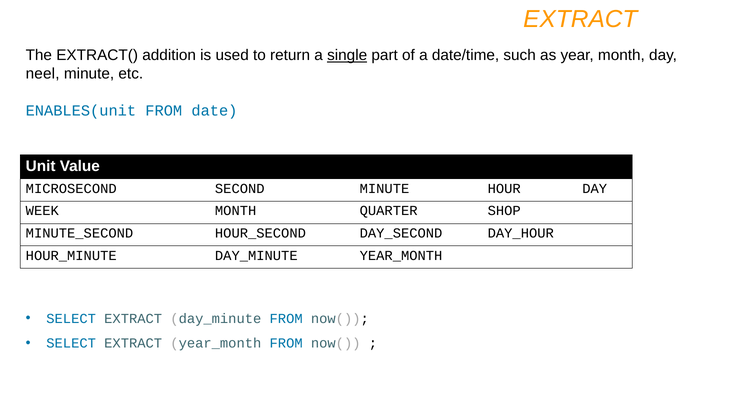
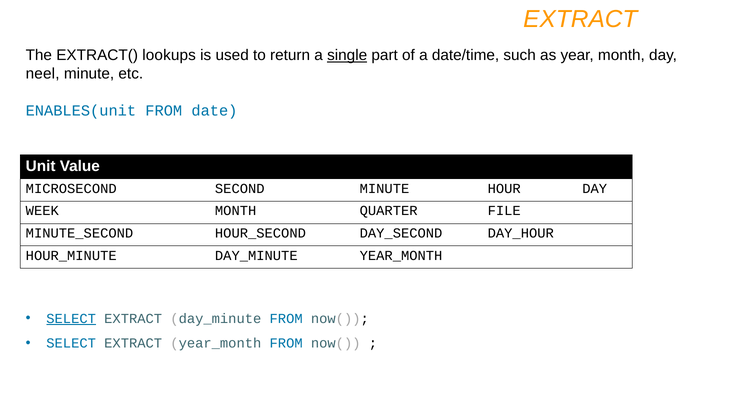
addition: addition -> lookups (169, 55)
SHOP: SHOP -> FILE (504, 211)
SELECT underline: none -> present (71, 318)
